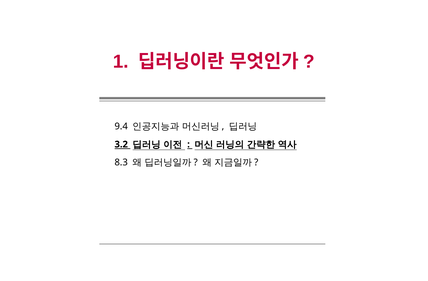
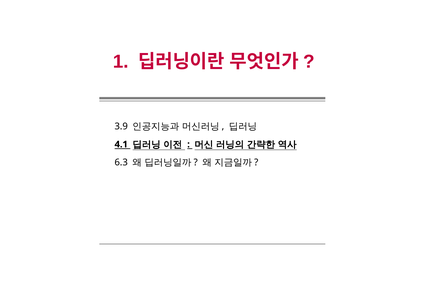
9.4: 9.4 -> 3.9 (121, 127)
3.2: 3.2 -> 4.1 (121, 144)
8.3: 8.3 -> 6.3 (121, 162)
